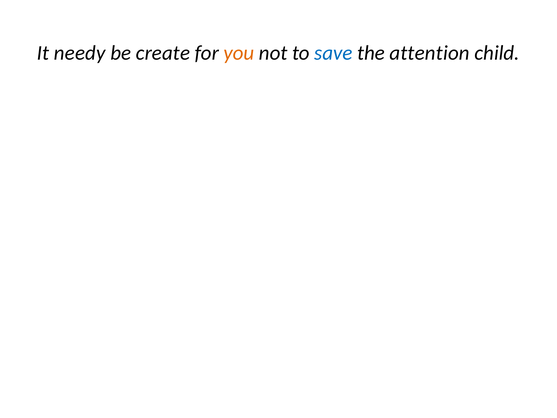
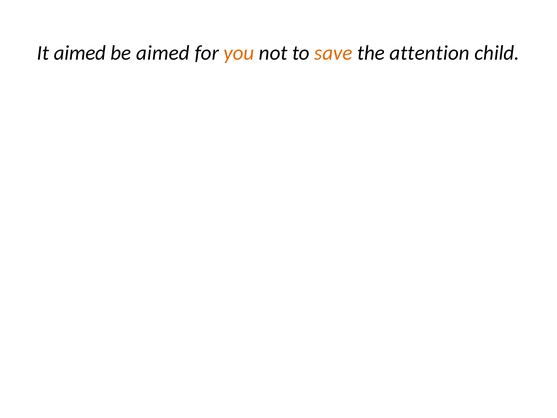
It needy: needy -> aimed (80, 53)
be create: create -> aimed (163, 53)
save colour: blue -> orange (333, 53)
